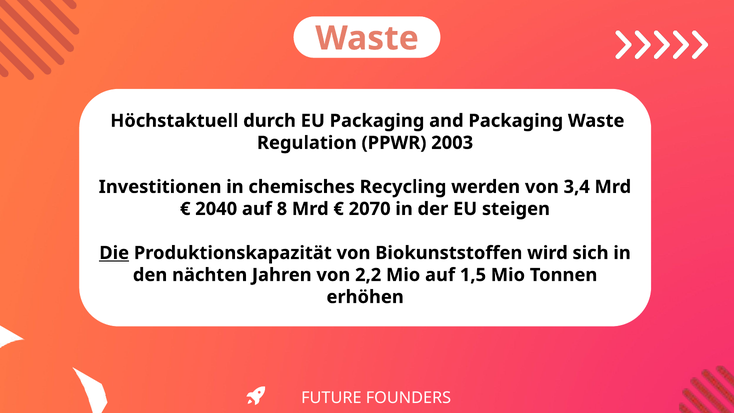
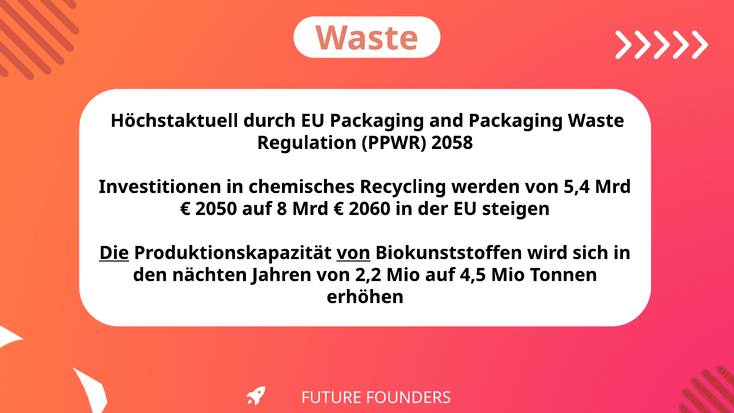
2003: 2003 -> 2058 (452, 143)
3,4: 3,4 -> 5,4 (577, 187)
2040: 2040 -> 2050 (216, 209)
2070: 2070 -> 2060 (370, 209)
von underline: none -> present (353, 253)
1,5: 1,5 -> 4,5 (473, 275)
